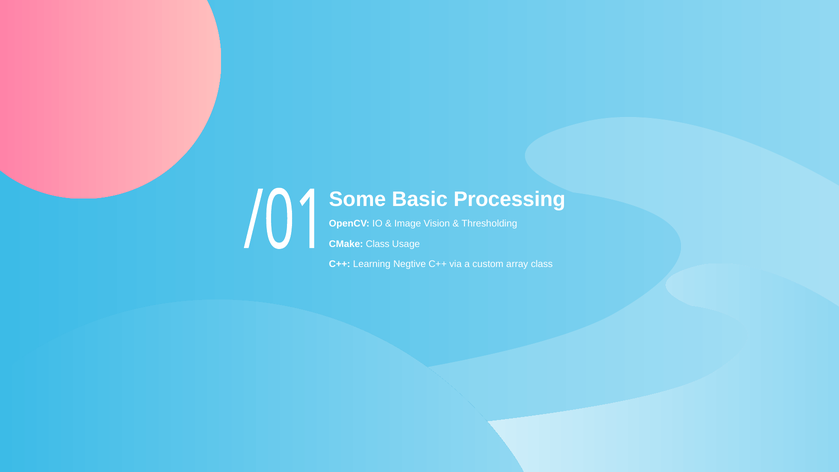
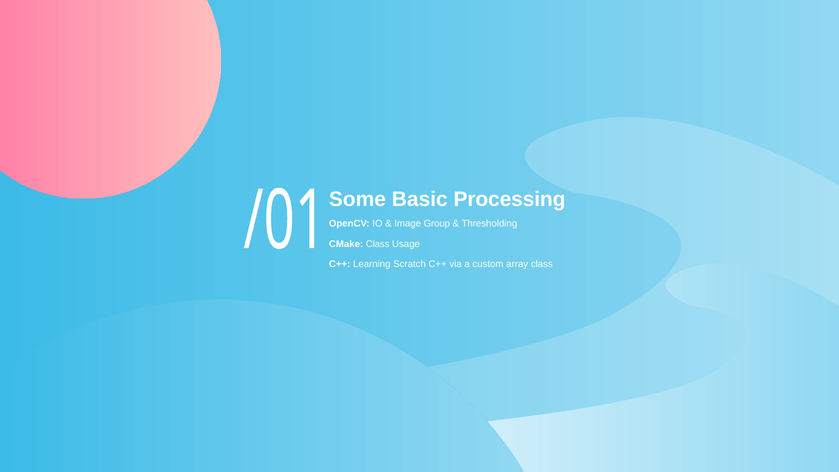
Vision: Vision -> Group (437, 224)
Negtive: Negtive -> Scratch (410, 264)
